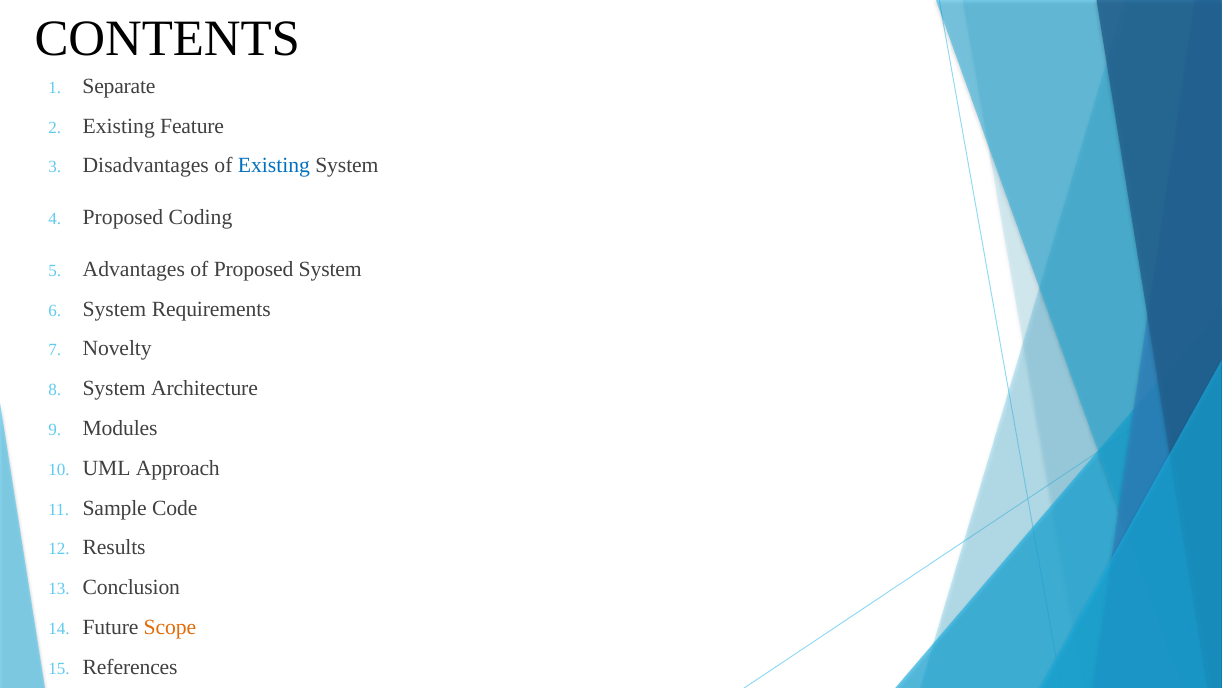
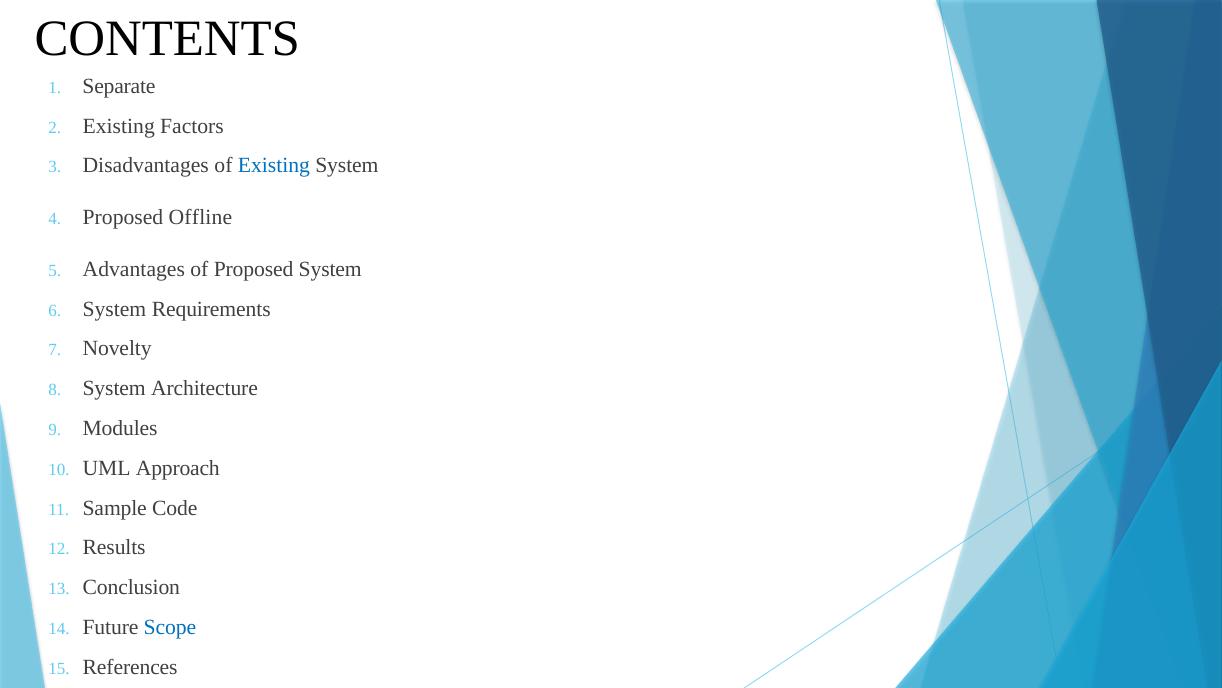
Feature: Feature -> Factors (192, 126)
Coding: Coding -> Offline (200, 217)
Scope colour: orange -> blue (170, 627)
